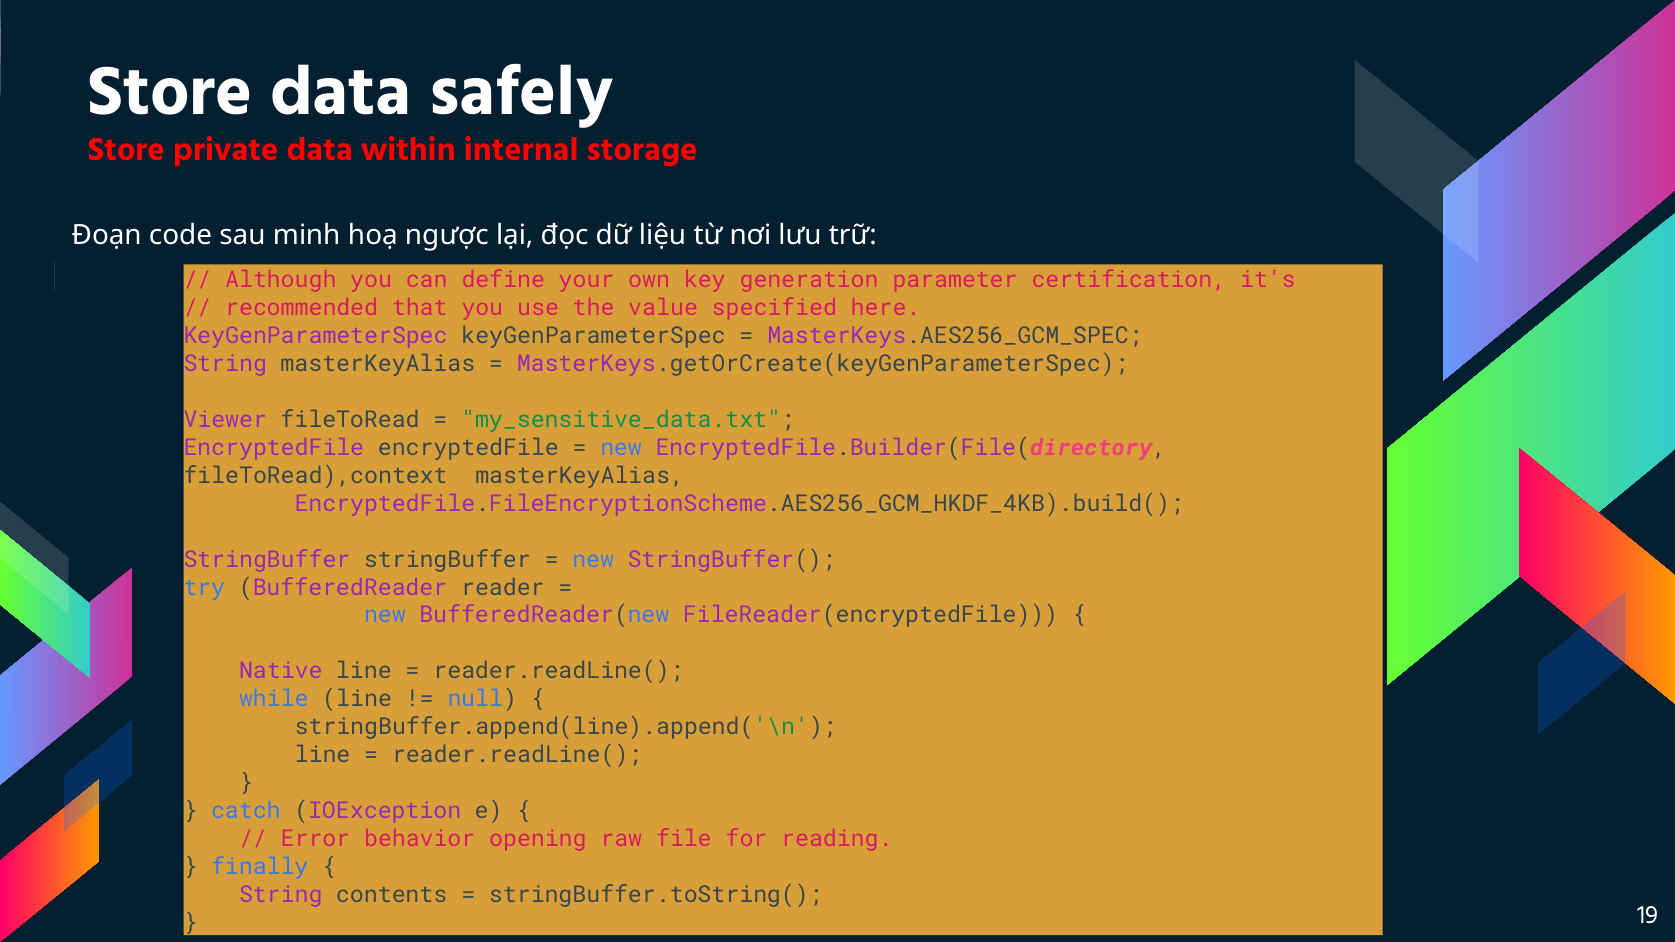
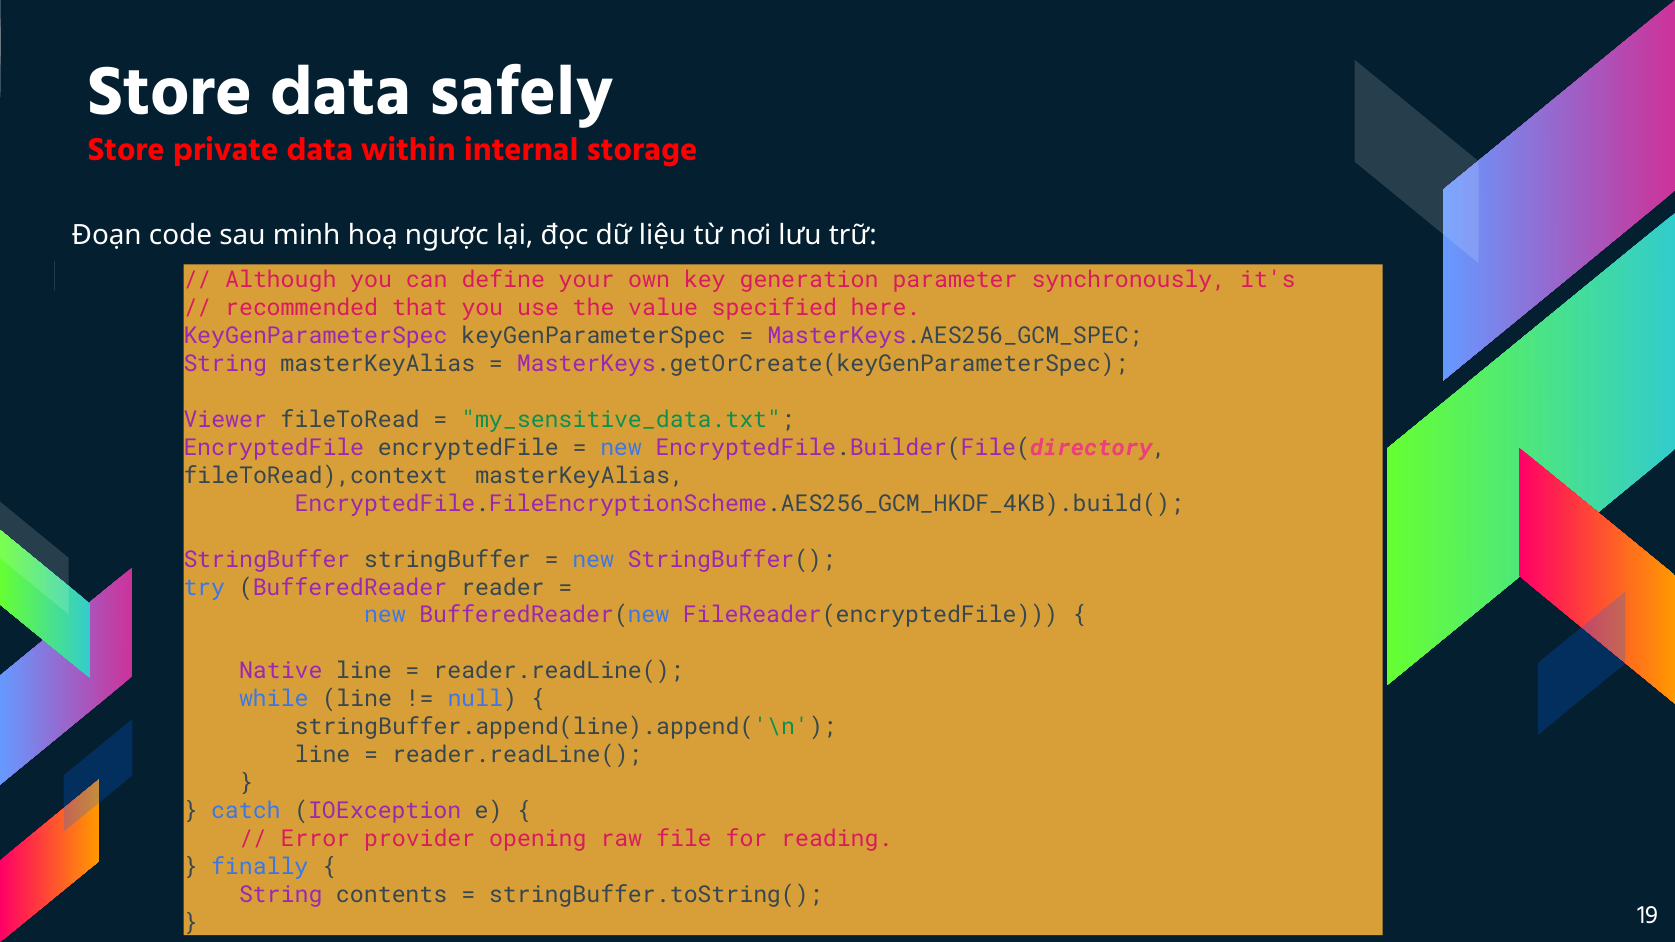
certification: certification -> synchronously (1129, 280)
behavior: behavior -> provider (420, 839)
